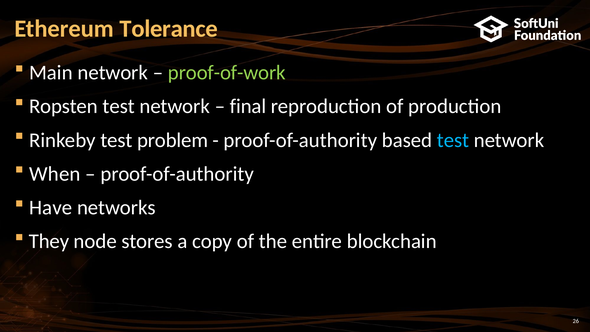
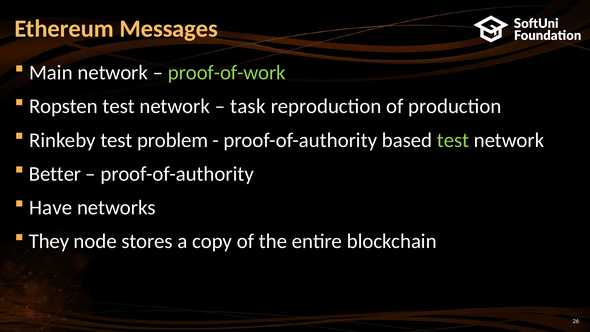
Tolerance: Tolerance -> Messages (169, 29)
final: final -> task (248, 106)
test colour: light blue -> light green (453, 140)
When: When -> Better (55, 174)
